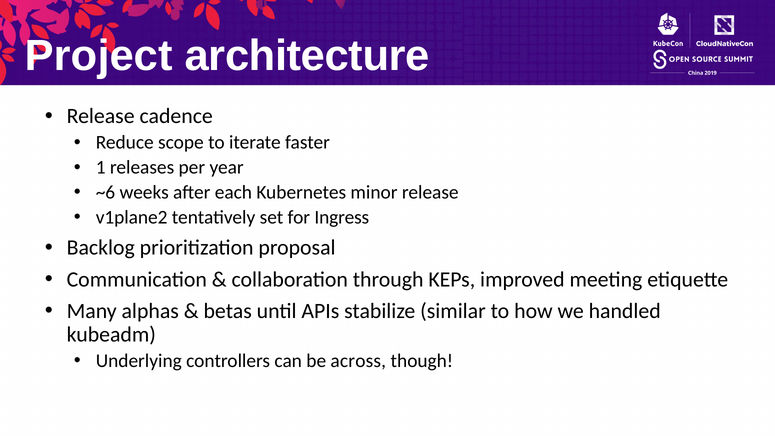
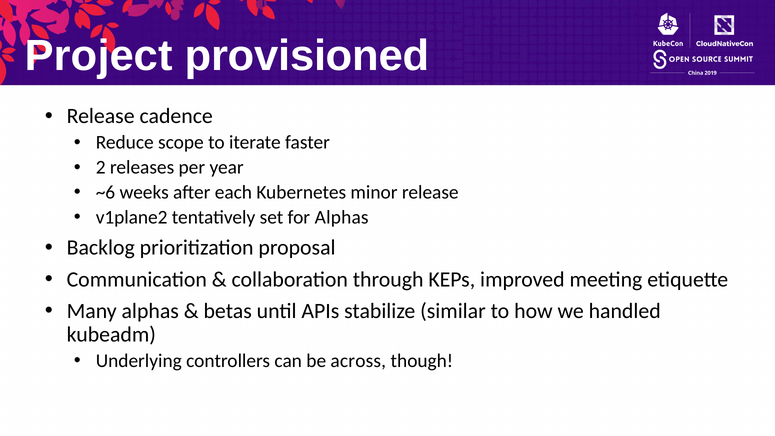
architecture: architecture -> provisioned (307, 56)
1: 1 -> 2 (101, 167)
for Ingress: Ingress -> Alphas (342, 217)
